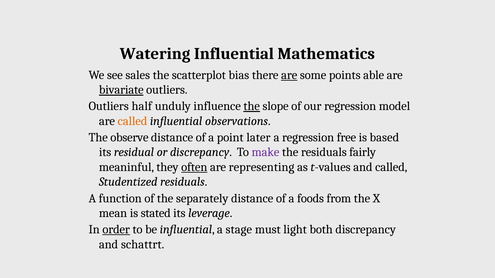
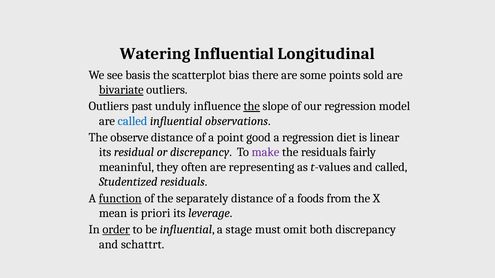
Mathematics: Mathematics -> Longitudinal (326, 54)
sales: sales -> basis (138, 75)
are underline: present -> none (289, 75)
able: able -> sold (374, 75)
half: half -> past (142, 106)
called colour: orange -> blue (132, 121)
later: later -> good (259, 138)
free: free -> diet (346, 138)
based: based -> linear (384, 138)
often underline: present -> none (194, 167)
function underline: none -> present (120, 199)
stated: stated -> priori (156, 213)
light: light -> omit (295, 230)
